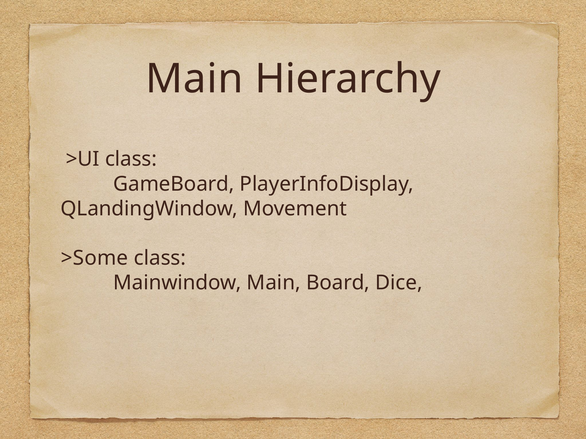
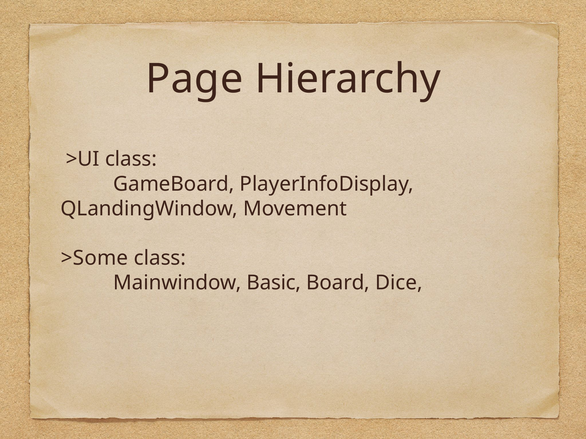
Main: Main -> Page (194, 79)
Mainwindow Main: Main -> Basic (274, 283)
